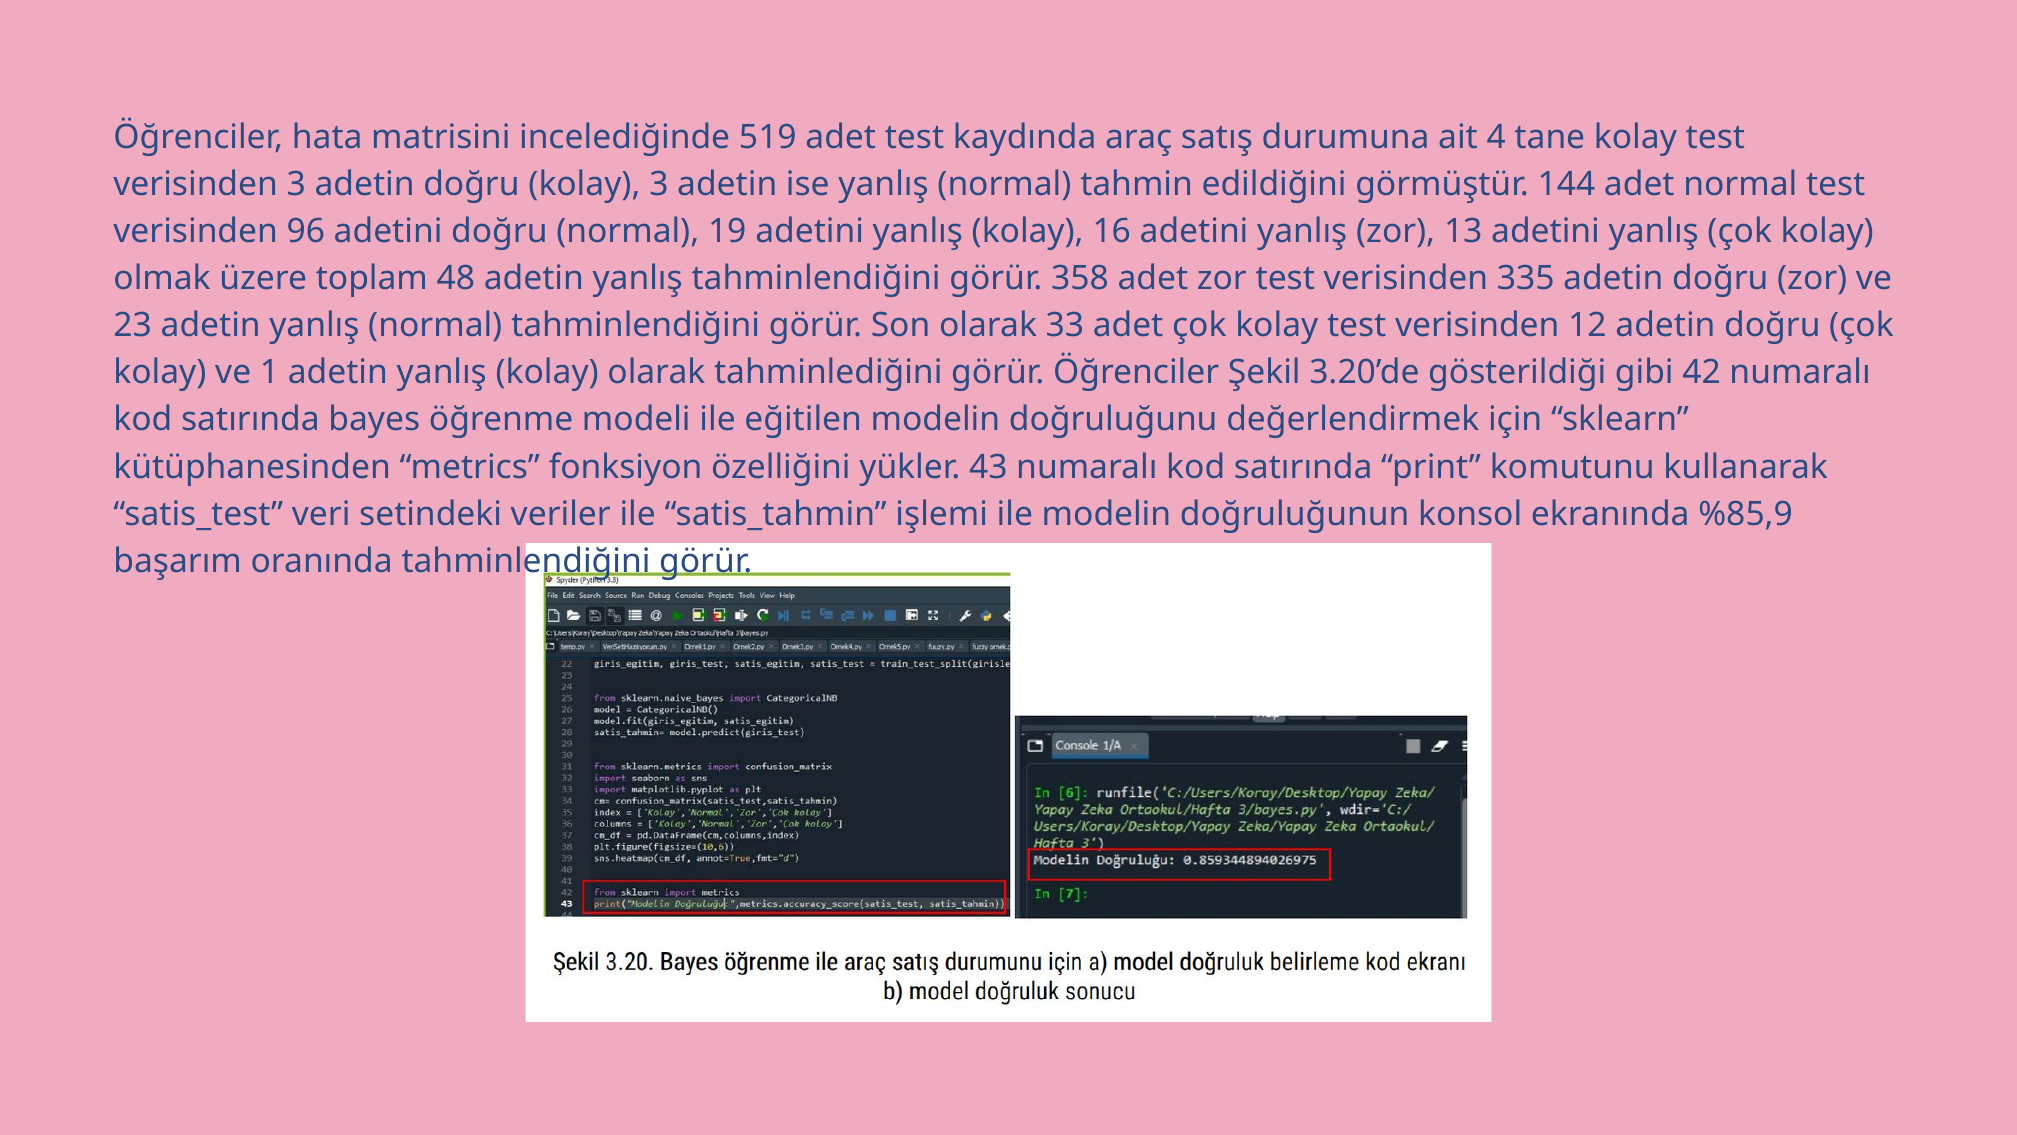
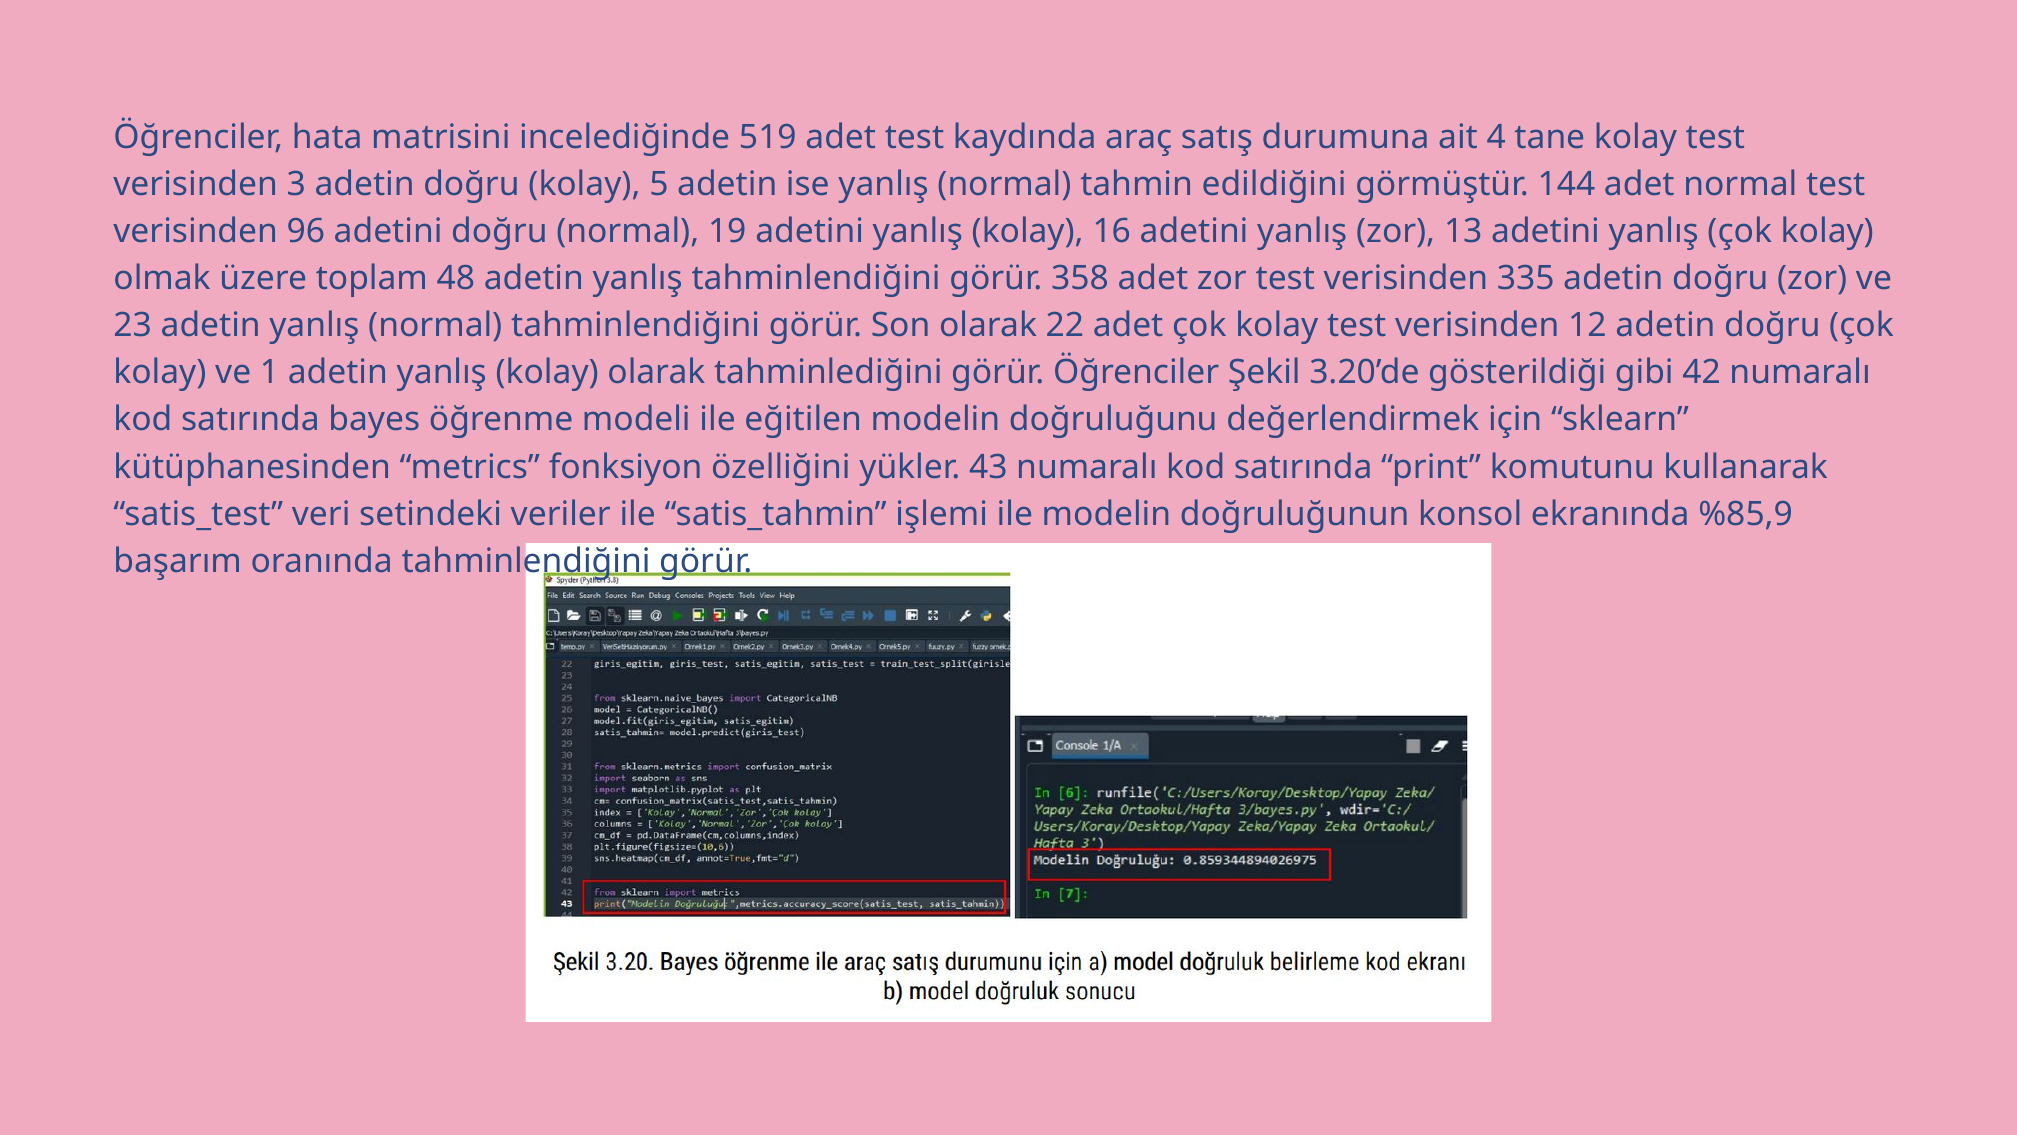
kolay 3: 3 -> 5 (659, 184)
33: 33 -> 22 (1065, 326)
